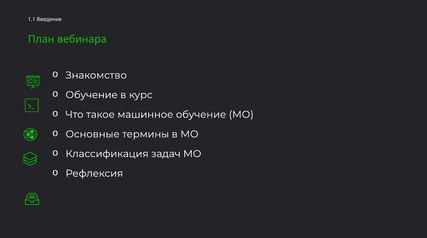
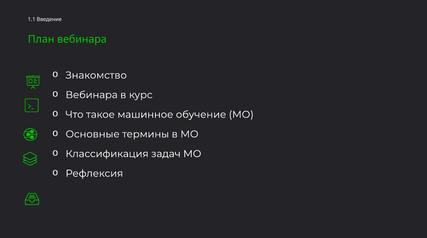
Обучение: Обучение -> Вебинара (92, 95)
